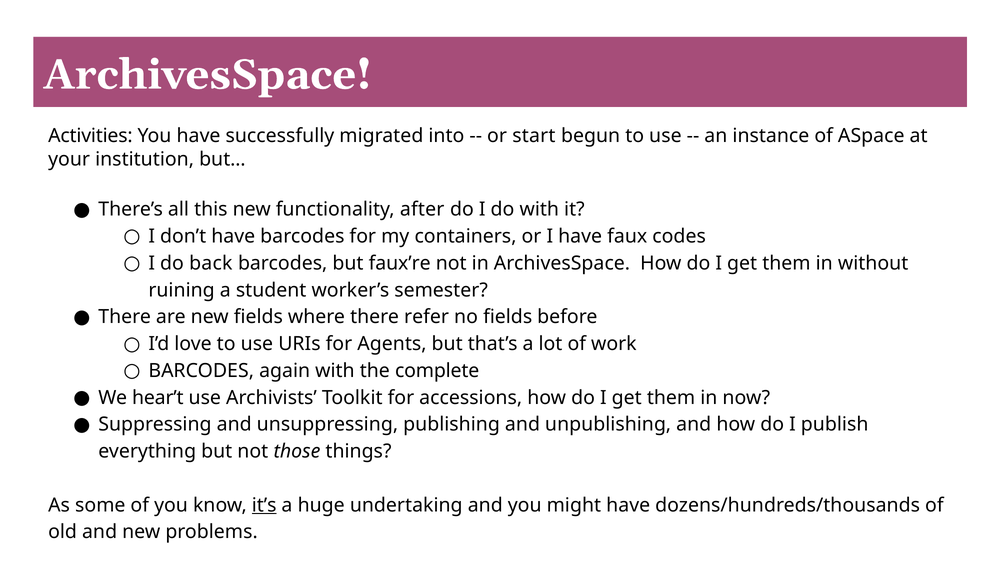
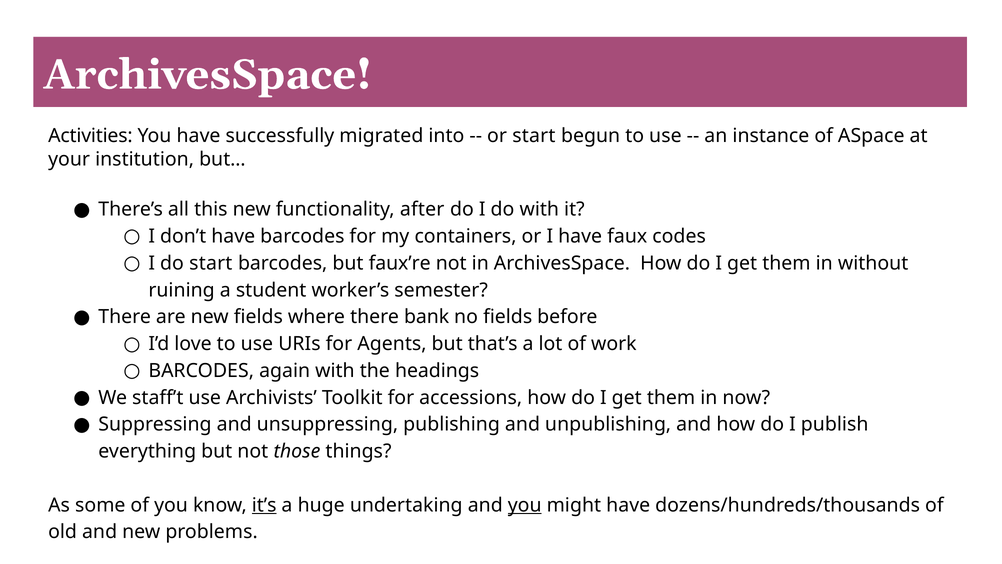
do back: back -> start (211, 263)
refer: refer -> bank (427, 317)
complete: complete -> headings (437, 371)
hear’t: hear’t -> staff’t (158, 397)
you underline: none -> present (525, 505)
